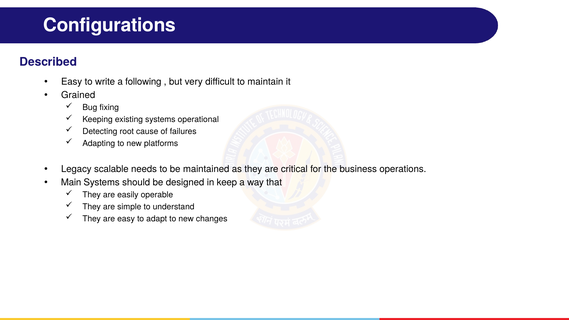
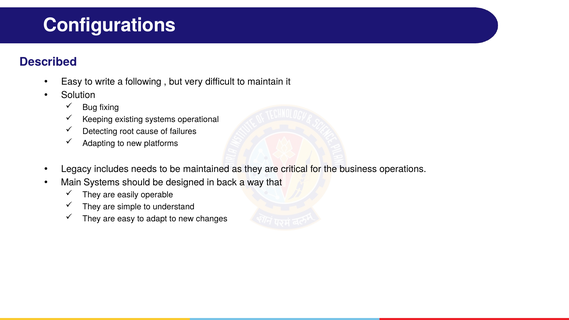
Grained: Grained -> Solution (78, 95)
scalable: scalable -> includes (111, 169)
keep: keep -> back (227, 182)
